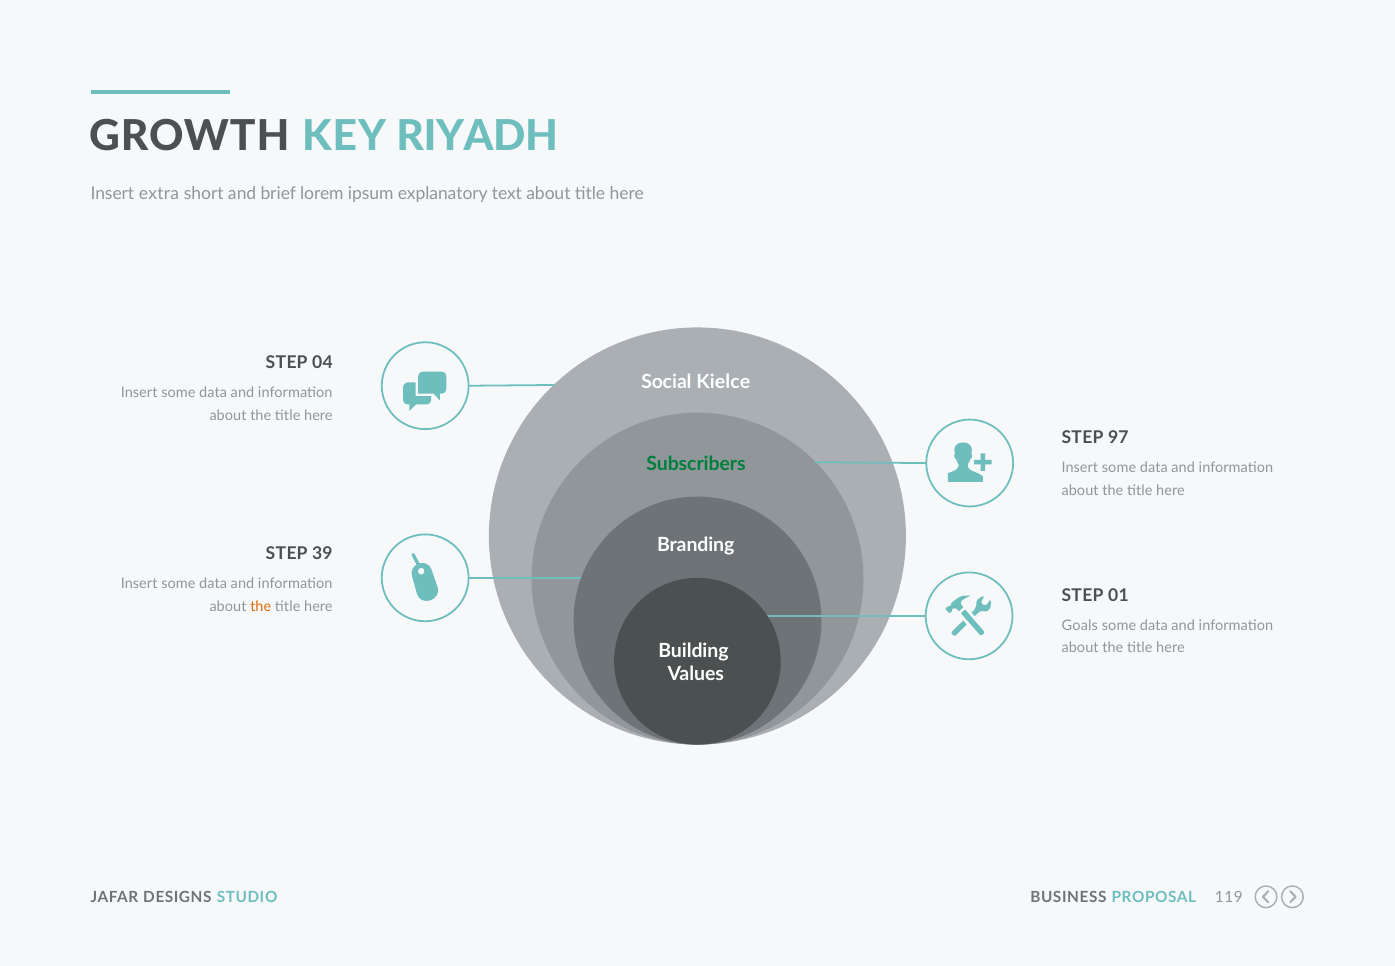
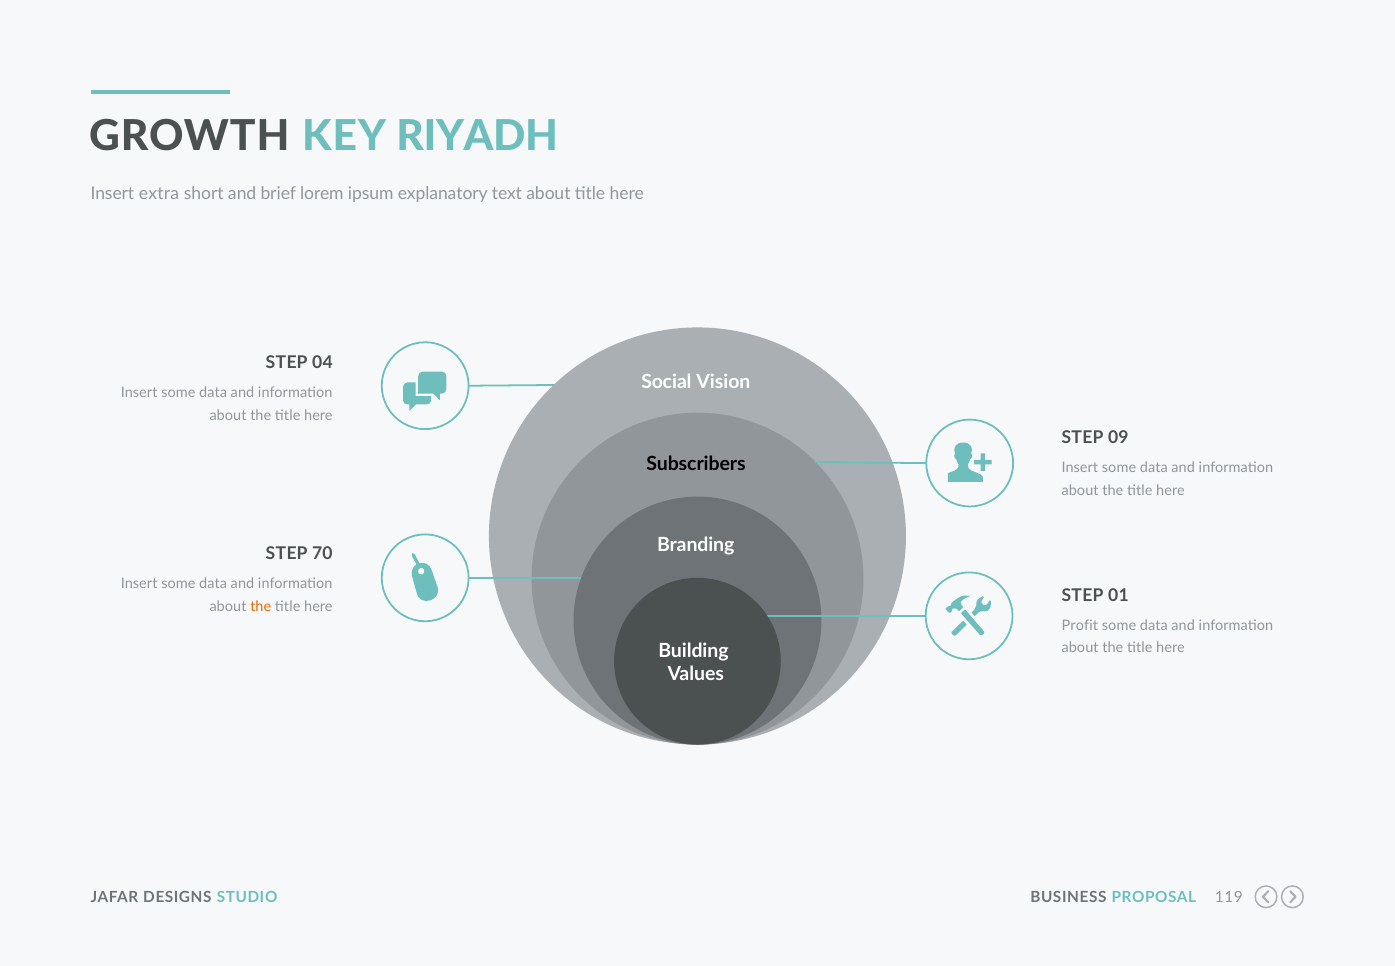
Kielce: Kielce -> Vision (723, 382)
97: 97 -> 09 (1118, 438)
Subscribers colour: green -> black (696, 464)
39: 39 -> 70 (322, 554)
Goals: Goals -> Profit (1080, 625)
